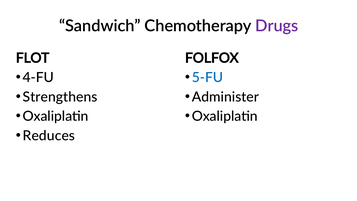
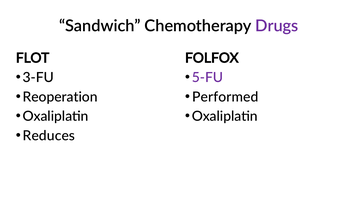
4-FU: 4-FU -> 3-FU (38, 77)
5-FU colour: blue -> purple (207, 77)
Strengthens: Strengthens -> Reoperation (60, 97)
Administer: Administer -> Performed (225, 97)
